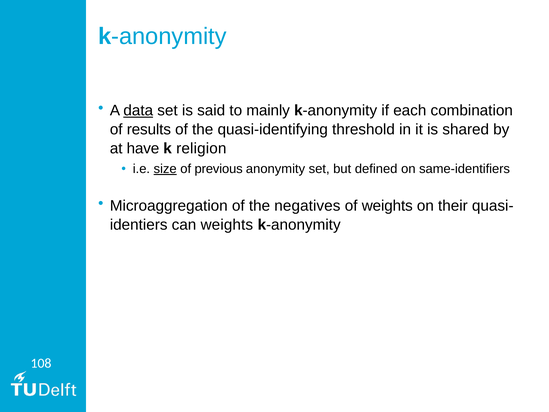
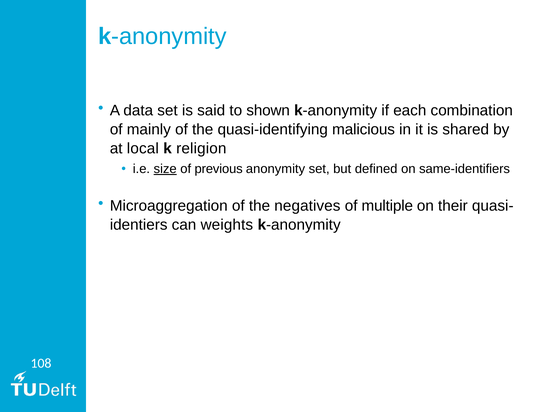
data underline: present -> none (138, 110)
mainly: mainly -> shown (268, 110)
results: results -> mainly (149, 129)
threshold: threshold -> malicious (364, 129)
have: have -> local (143, 149)
of weights: weights -> multiple (387, 206)
